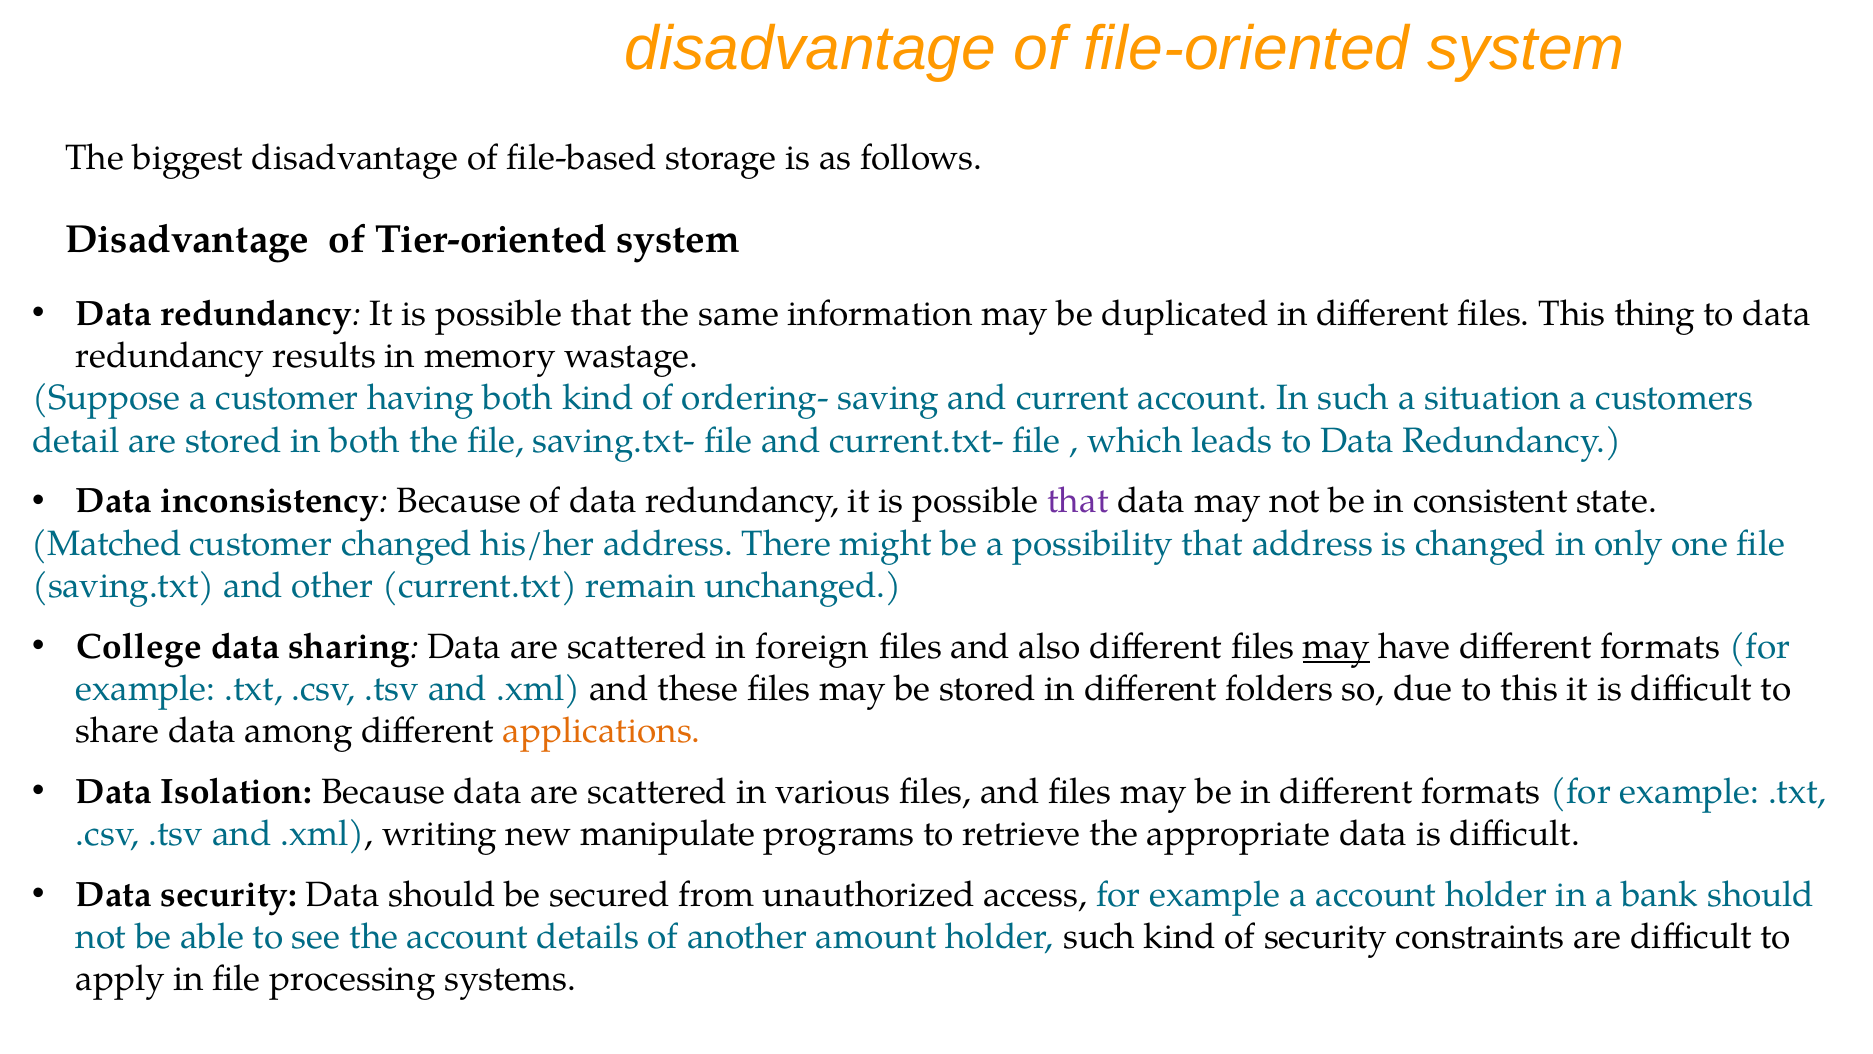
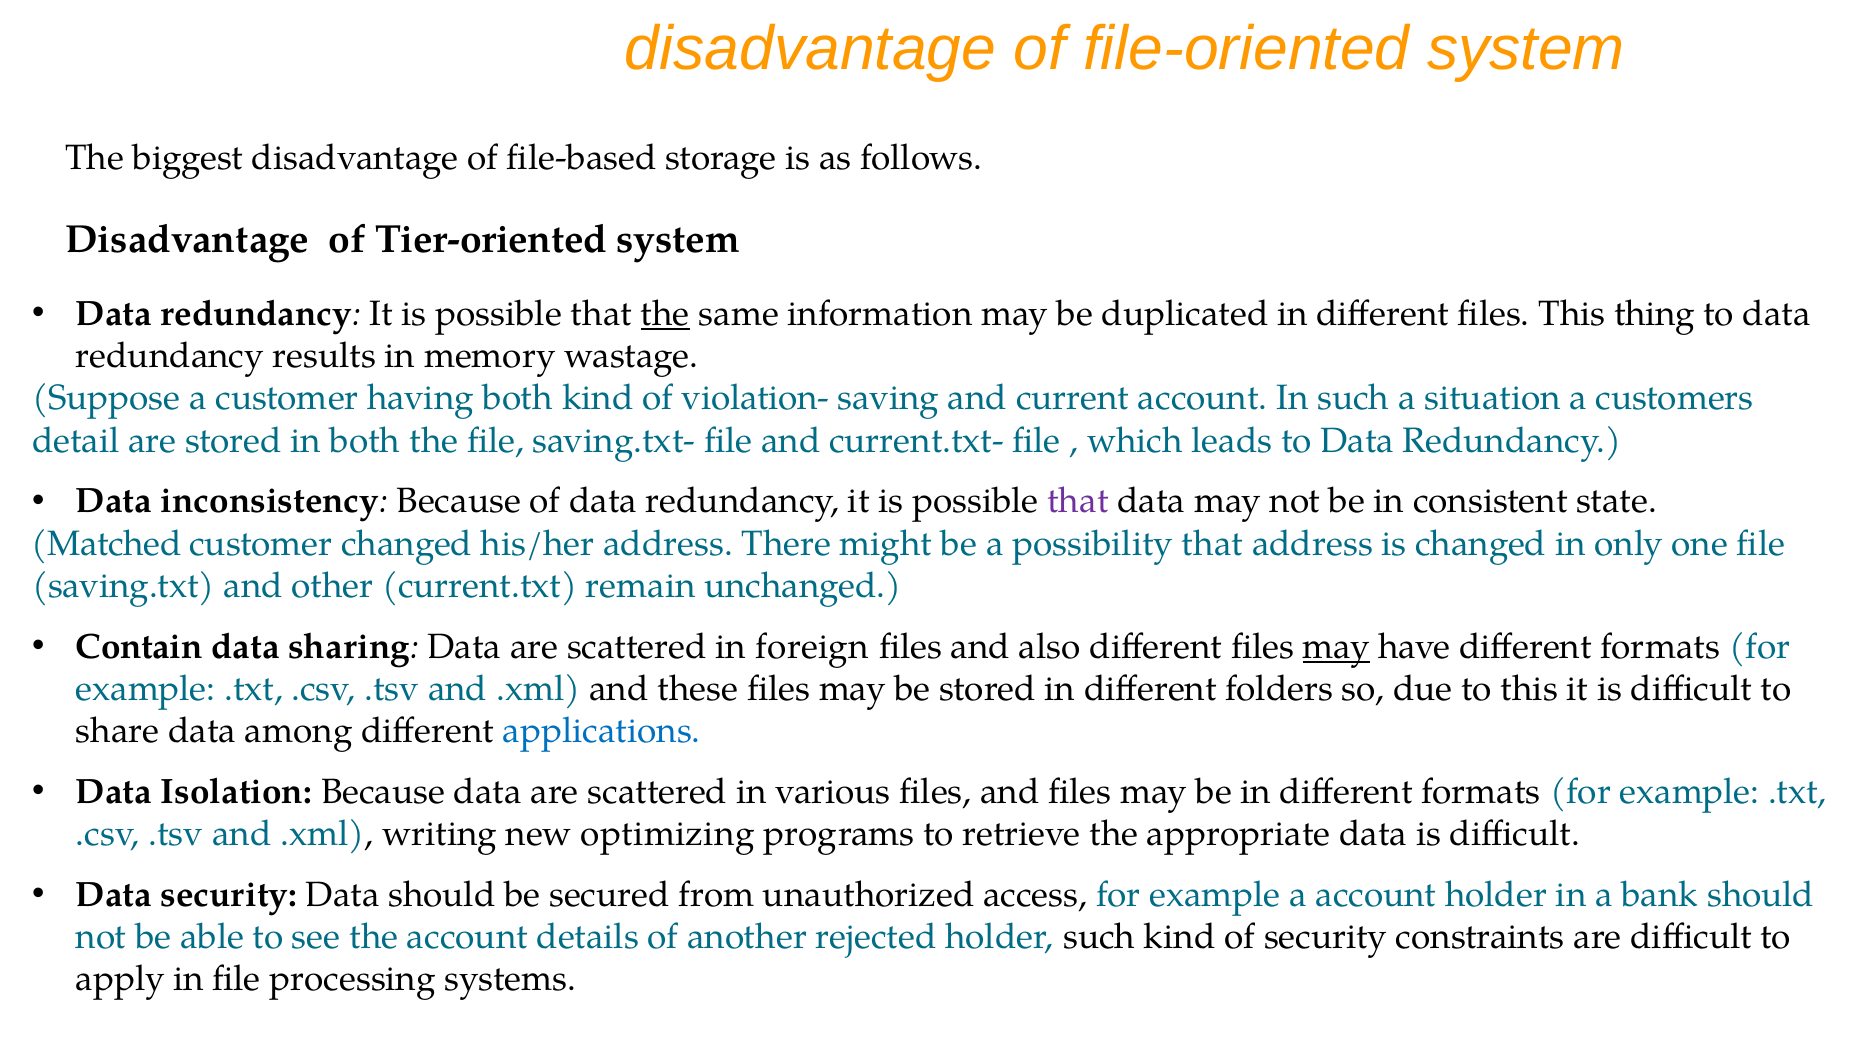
the underline: none -> present (665, 314)
ordering-: ordering- -> violation- (756, 398)
College: College -> Contain (139, 646)
applications colour: orange -> blue (602, 730)
manipulate: manipulate -> optimizing (668, 833)
amount: amount -> rejected (876, 936)
